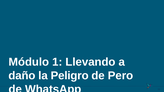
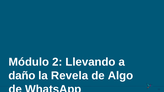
1: 1 -> 2 (57, 62)
Peligro: Peligro -> Revela (70, 76)
Pero: Pero -> Algo (120, 76)
